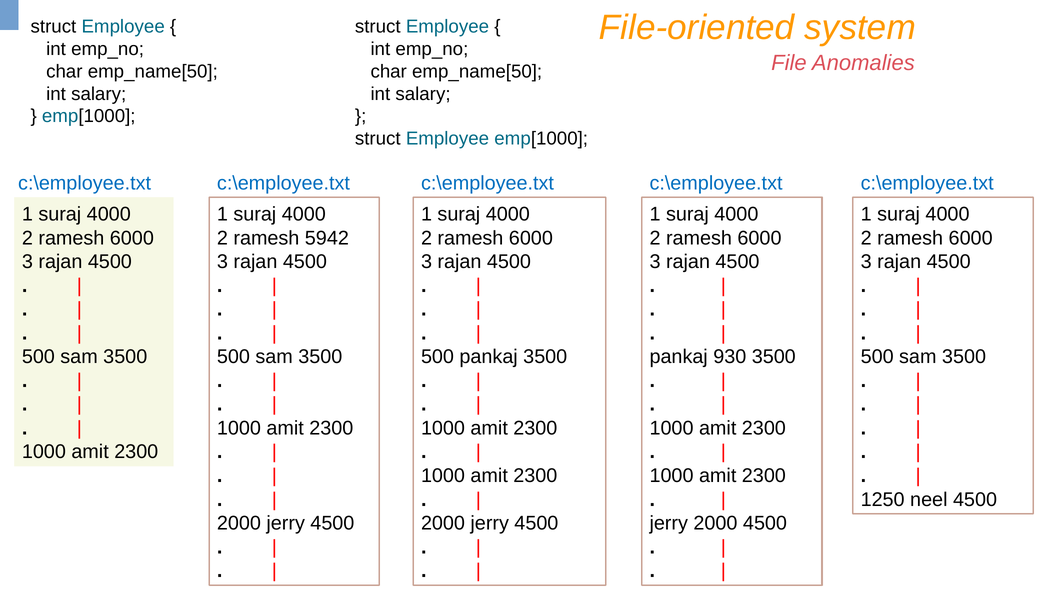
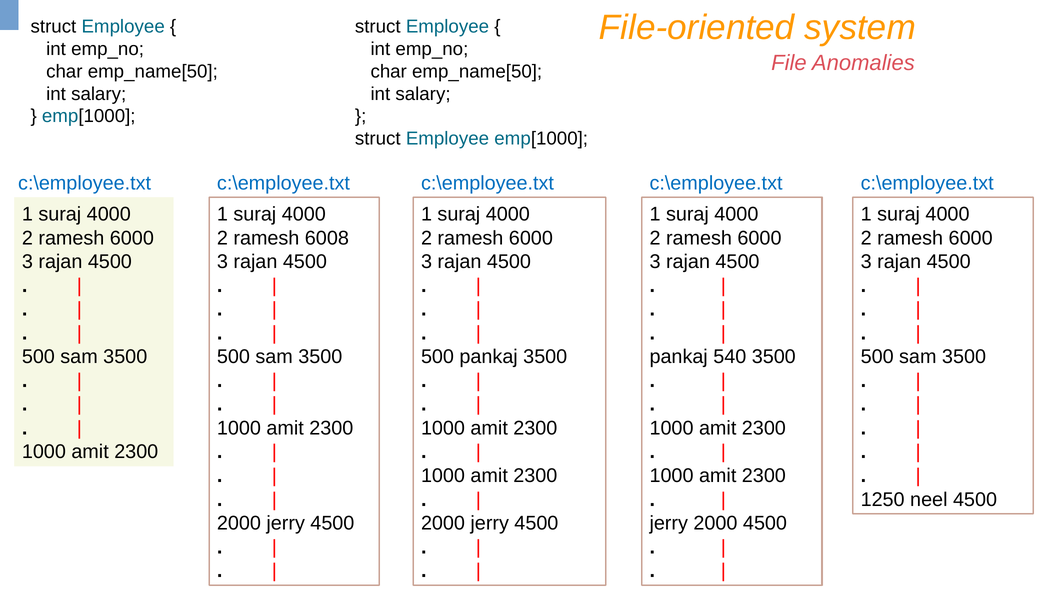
5942: 5942 -> 6008 (327, 238)
930: 930 -> 540 (730, 357)
